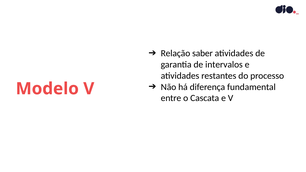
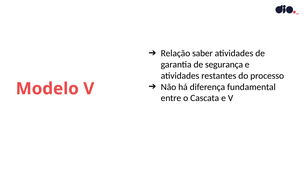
intervalos: intervalos -> segurança (224, 65)
